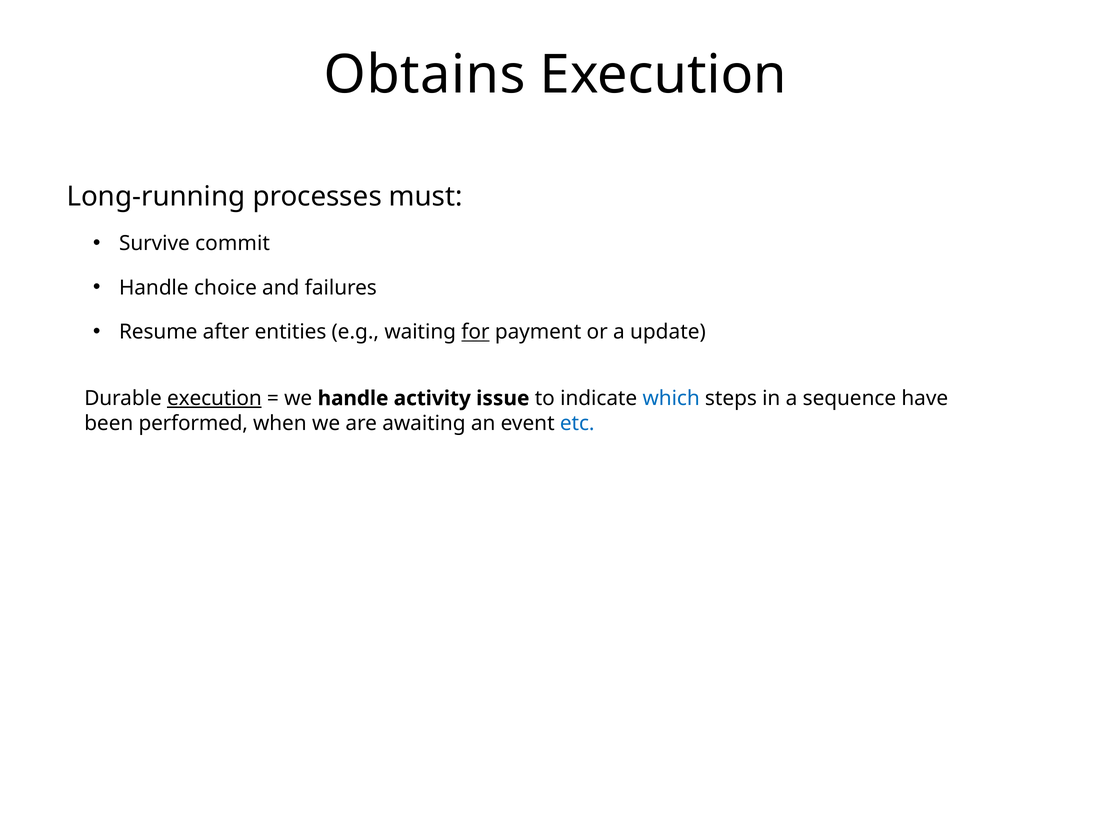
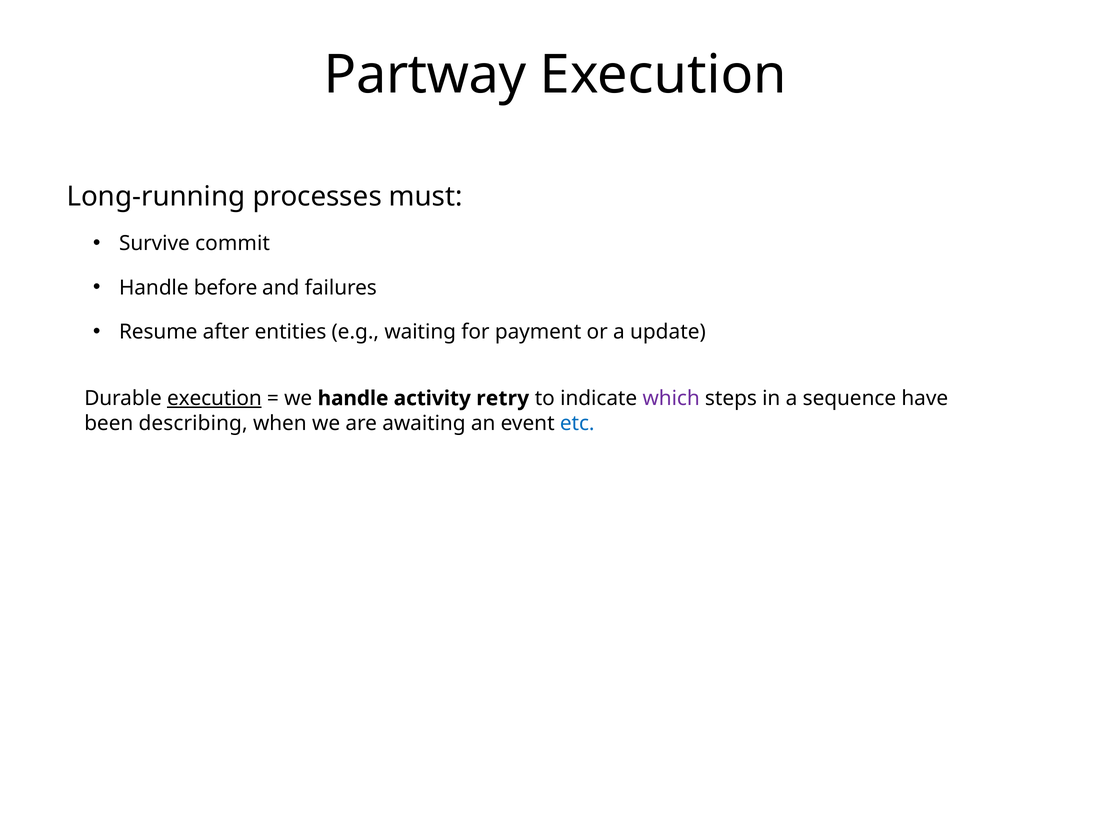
Obtains: Obtains -> Partway (425, 75)
choice: choice -> before (226, 288)
for underline: present -> none (475, 332)
issue: issue -> retry (503, 398)
which colour: blue -> purple (671, 398)
performed: performed -> describing (193, 423)
